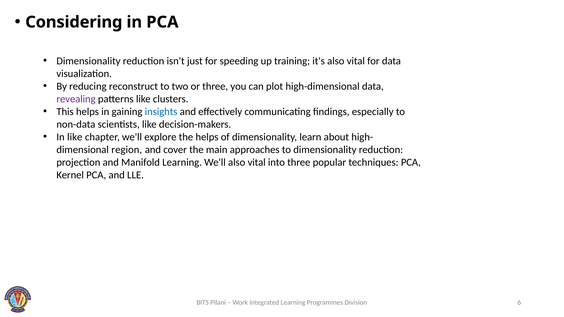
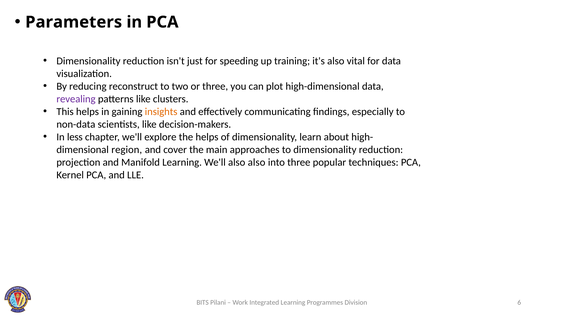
Considering: Considering -> Parameters (74, 22)
insights colour: blue -> orange (161, 112)
In like: like -> less (75, 137)
We'll also vital: vital -> also (257, 163)
